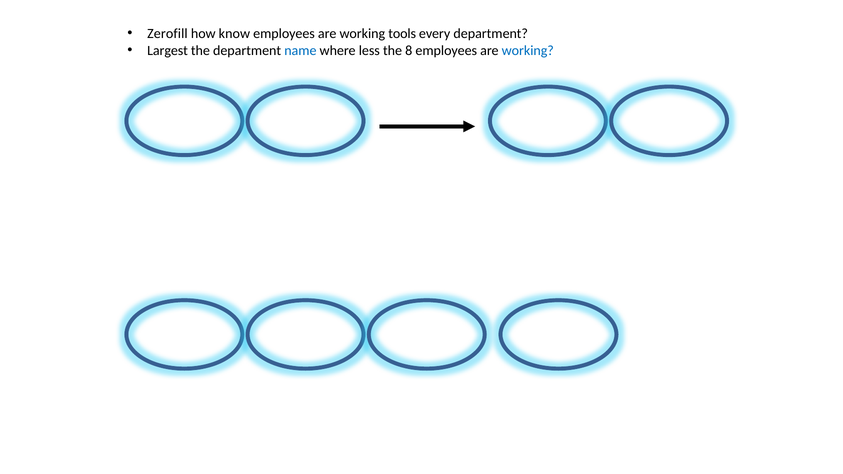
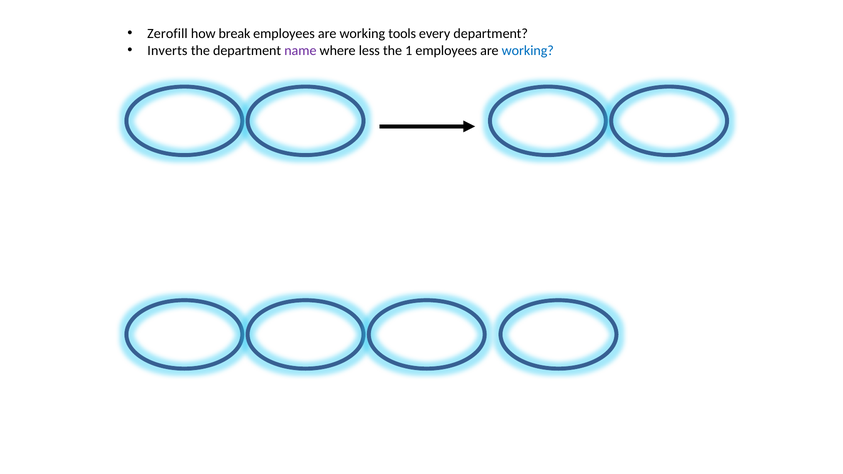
know: know -> break (234, 34)
Largest: Largest -> Inverts (167, 50)
name colour: blue -> purple (300, 50)
8: 8 -> 1 (409, 50)
